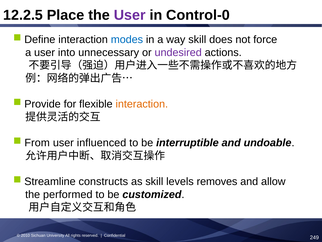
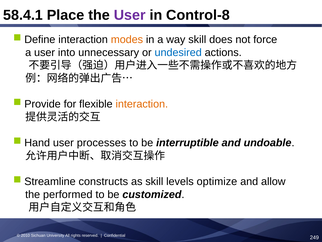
12.2.5: 12.2.5 -> 58.4.1 (23, 15)
Control-0: Control-0 -> Control-8 (198, 15)
modes colour: blue -> orange (127, 40)
undesired colour: purple -> blue (178, 52)
From: From -> Hand (37, 143)
influenced: influenced -> processes (102, 143)
removes: removes -> optimize (217, 181)
